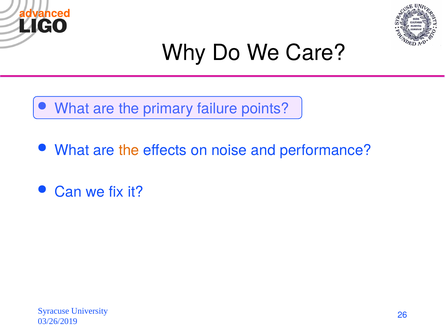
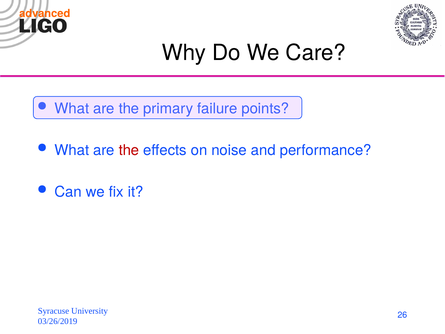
the colour: orange -> red (129, 150)
